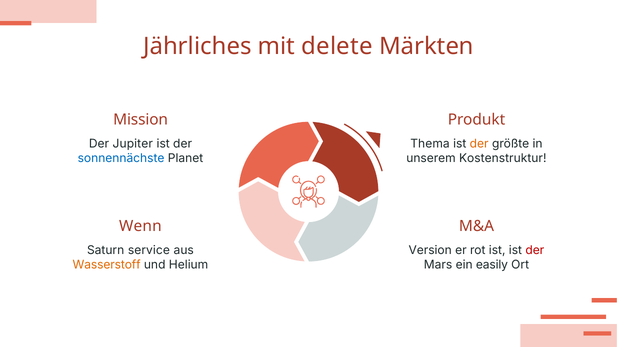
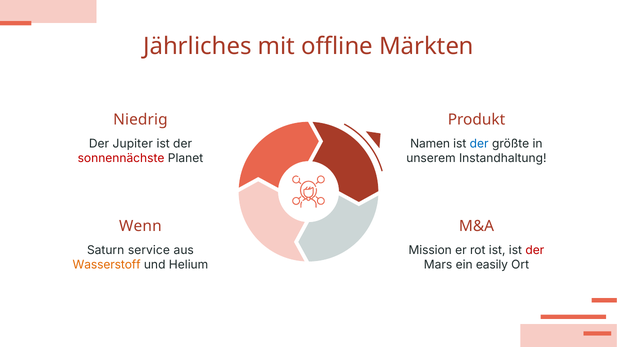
delete: delete -> offline (337, 46)
Mission: Mission -> Niedrig (140, 120)
Thema: Thema -> Namen (430, 144)
der colour: orange -> blue (479, 144)
sonnennächste colour: blue -> red (121, 158)
Kostenstruktur: Kostenstruktur -> Instandhaltung (503, 158)
Version: Version -> Mission (430, 250)
